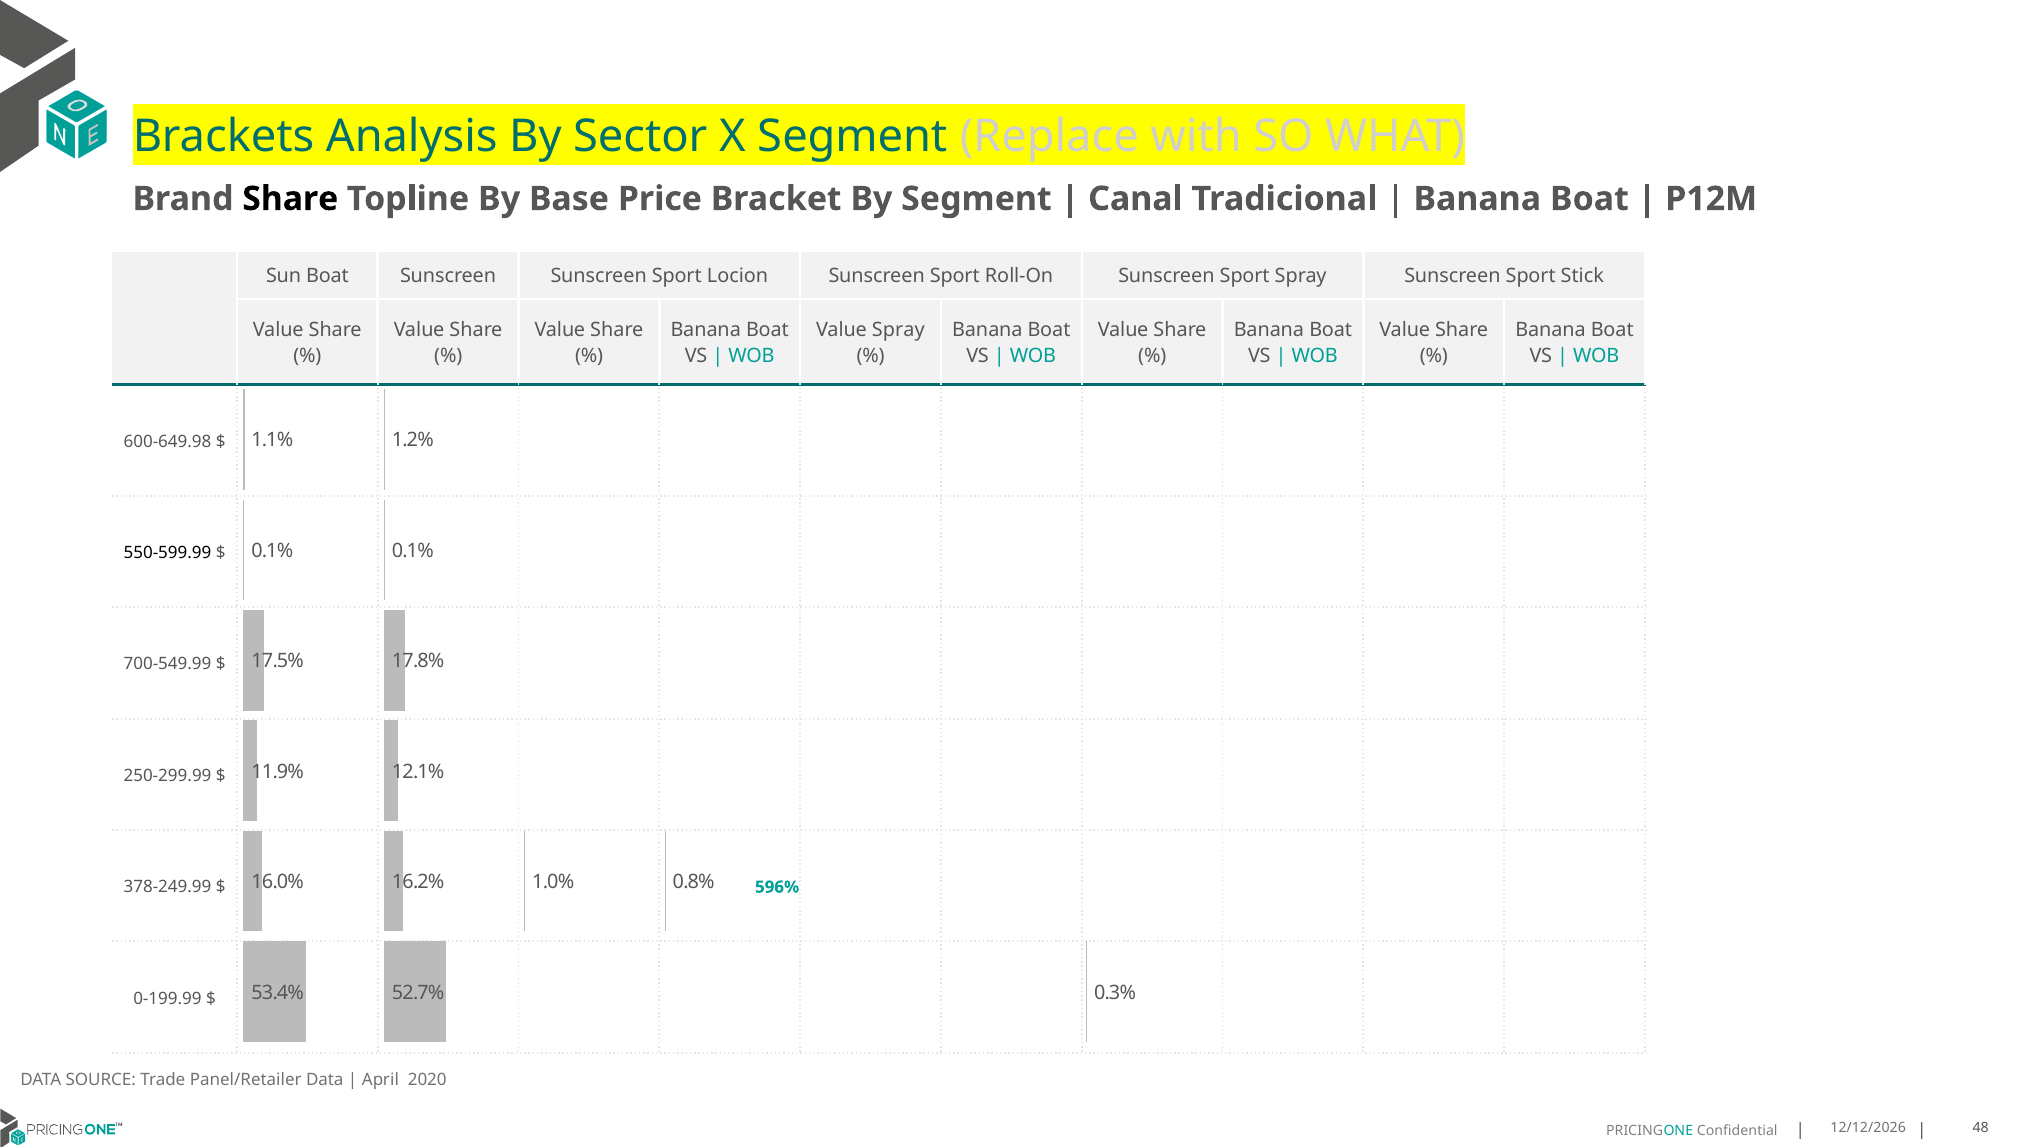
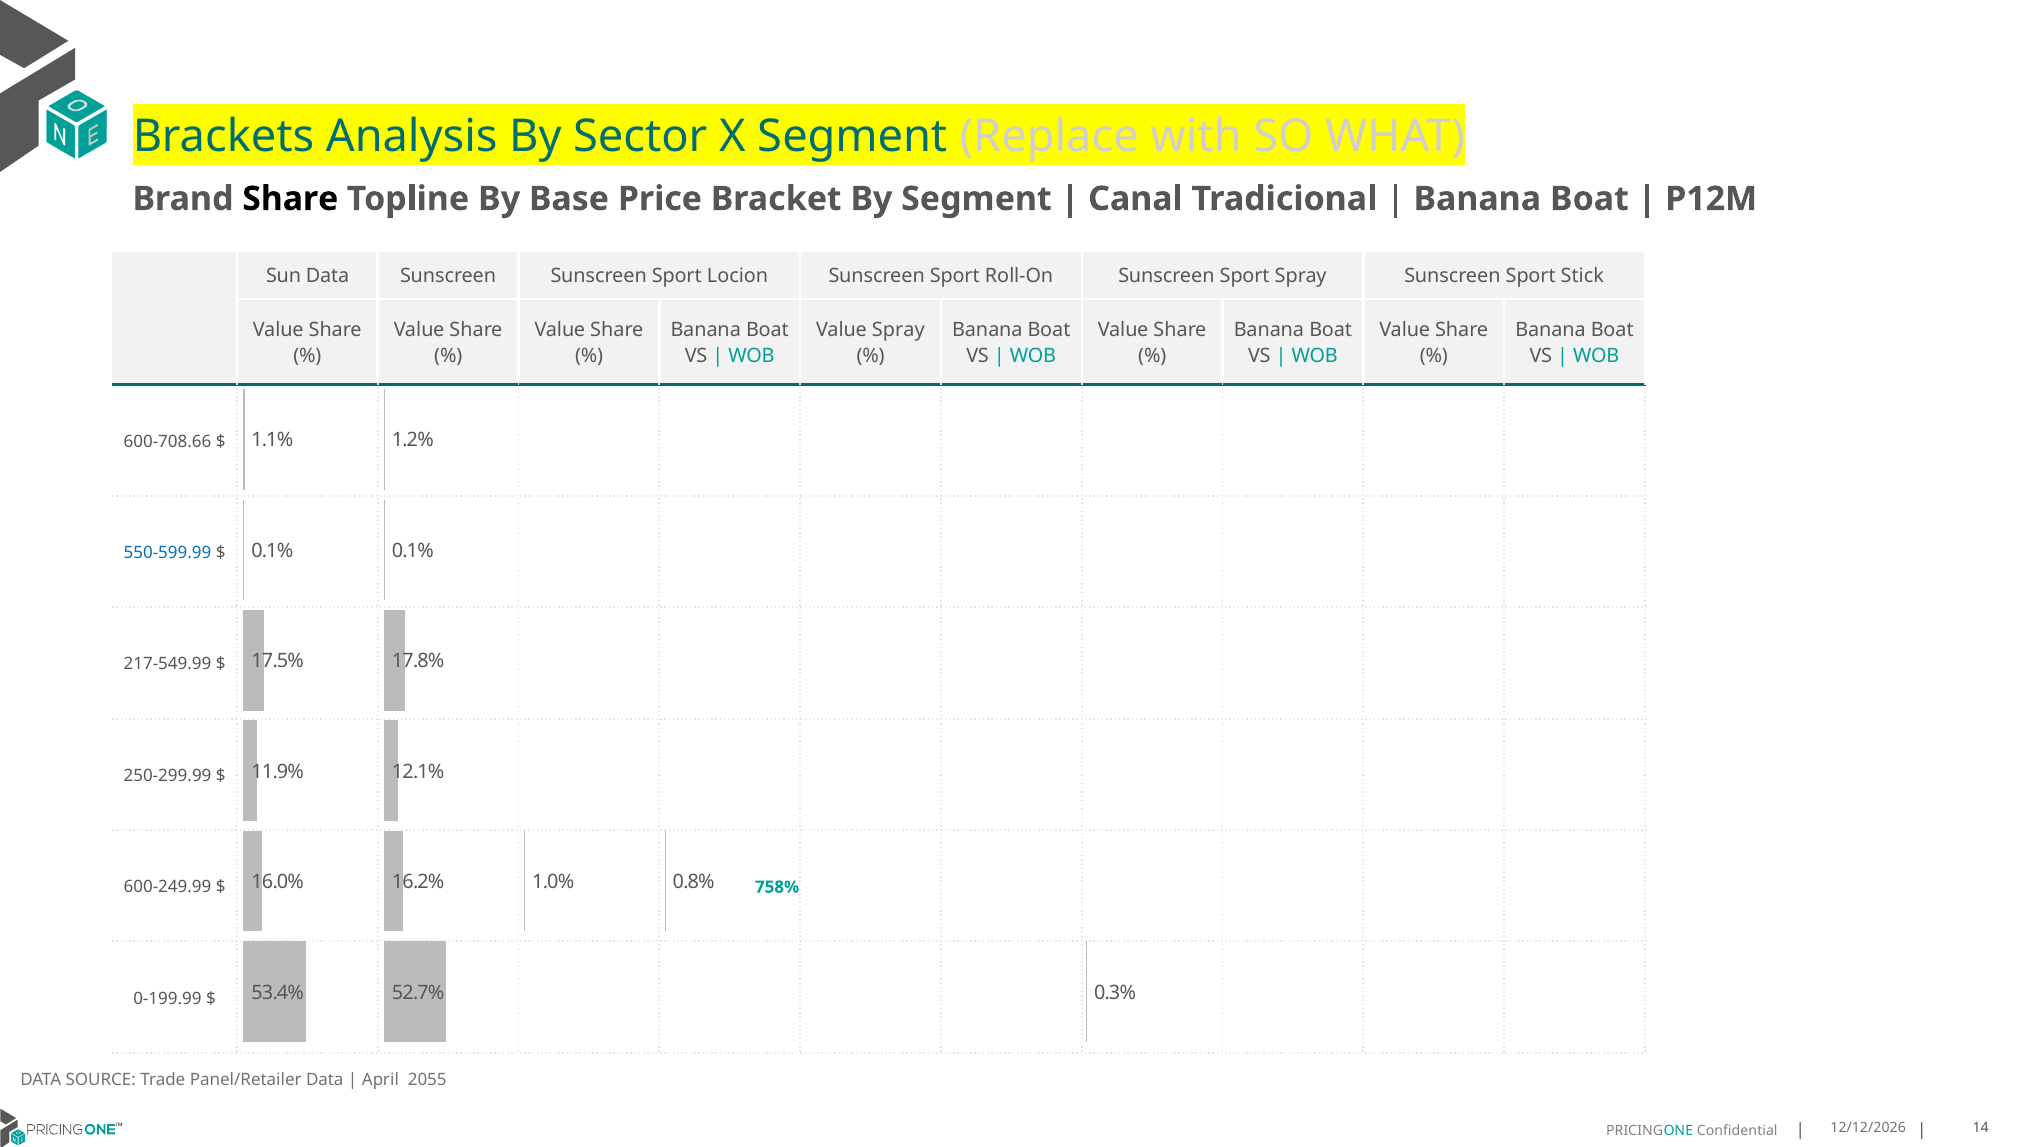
Sun Boat: Boat -> Data (327, 276)
600-649.98: 600-649.98 -> 600-708.66 (167, 442)
550-599.99 colour: black -> blue (167, 553)
700-549.99: 700-549.99 -> 217-549.99 (167, 664)
378-249.99: 378-249.99 -> 600-249.99 (167, 887)
596%: 596% -> 758% (777, 887)
2020: 2020 -> 2055 (427, 1080)
48: 48 -> 14 (1981, 1128)
